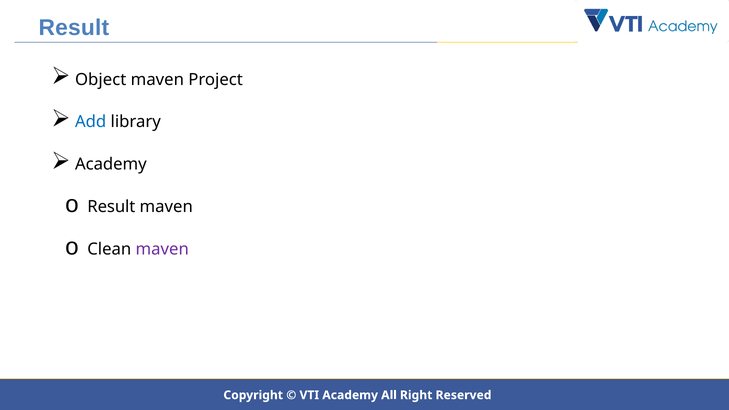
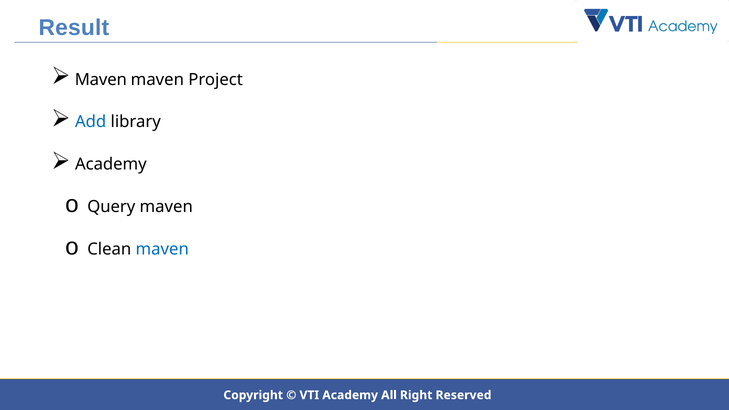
Object: Object -> Maven (101, 80)
Result: Result -> Query (111, 207)
maven colour: purple -> blue (162, 249)
